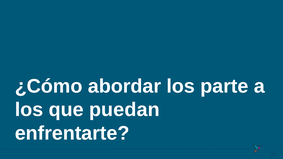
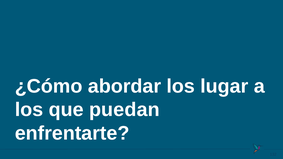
parte: parte -> lugar (224, 86)
